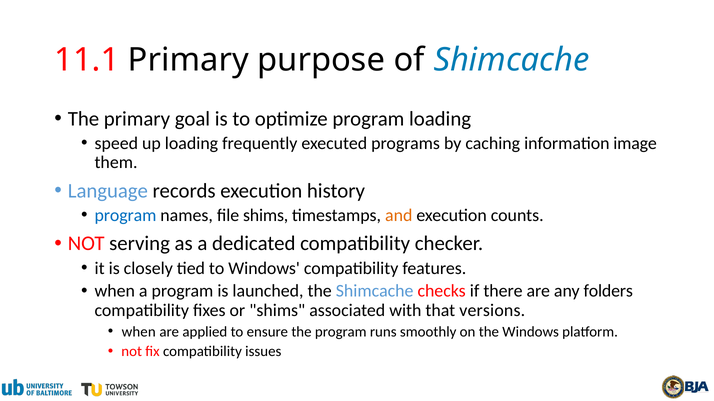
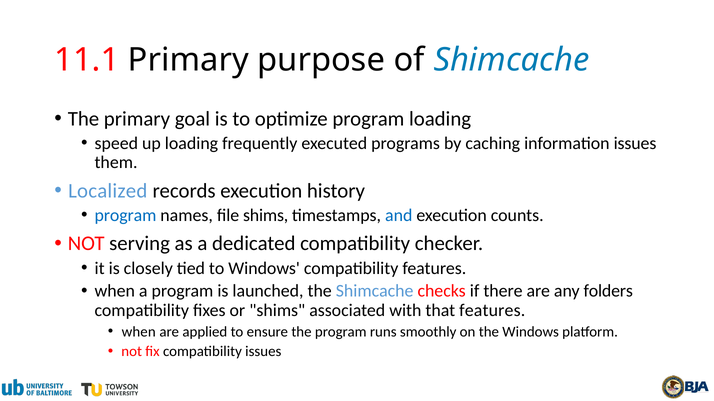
information image: image -> issues (635, 144)
Language: Language -> Localized (108, 191)
and colour: orange -> blue (399, 216)
that versions: versions -> features (492, 311)
